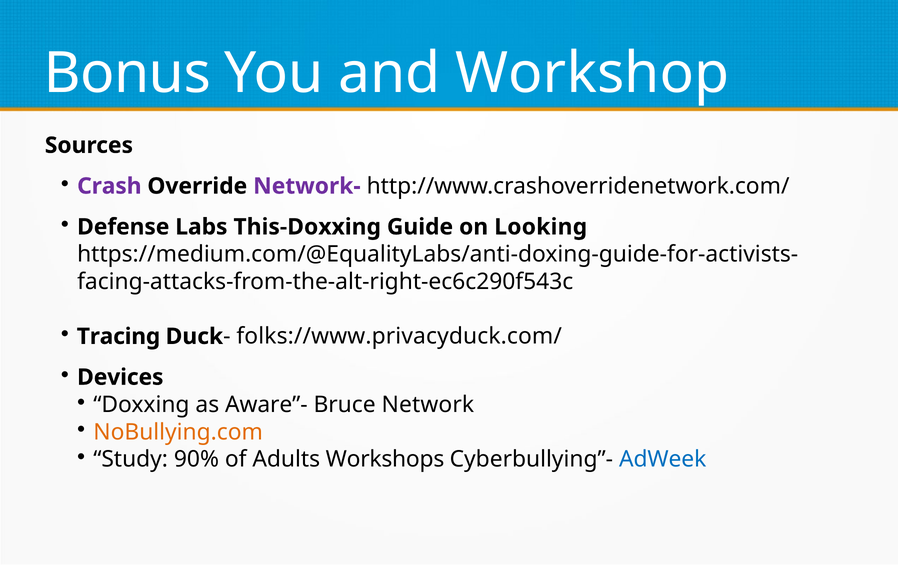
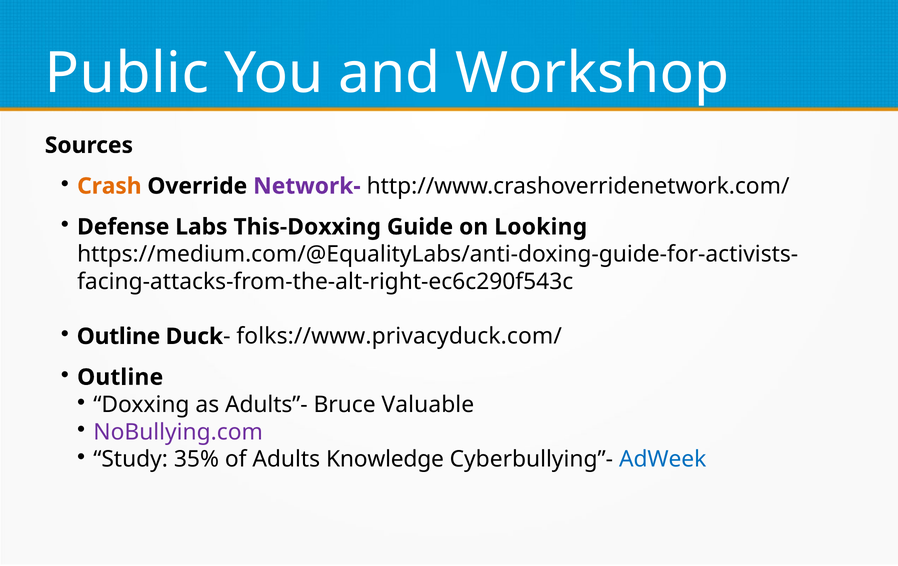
Bonus: Bonus -> Public (127, 73)
Crash colour: purple -> orange (109, 186)
Tracing: Tracing -> Outline (119, 336)
Devices: Devices -> Outline (120, 377)
Aware”-: Aware”- -> Adults”- (266, 404)
Network: Network -> Valuable (428, 404)
NoBullying.com colour: orange -> purple (178, 432)
90%: 90% -> 35% (196, 459)
Workshops: Workshops -> Knowledge (385, 459)
